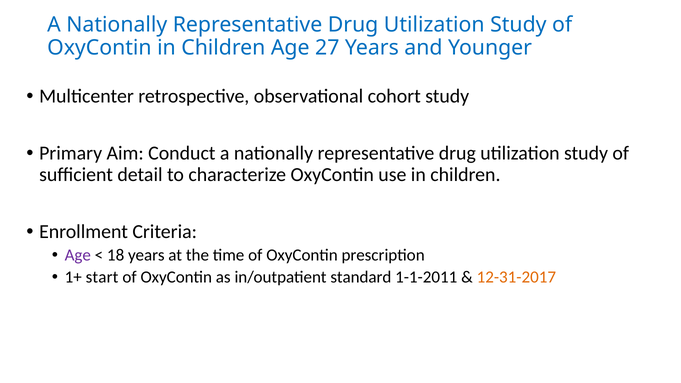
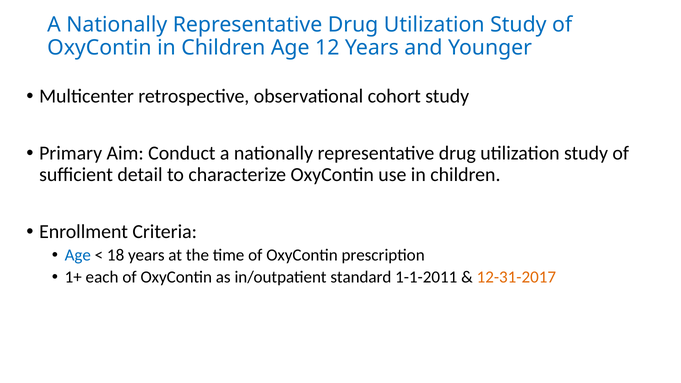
27: 27 -> 12 (327, 48)
Age colour: purple -> blue (78, 255)
start: start -> each (102, 277)
